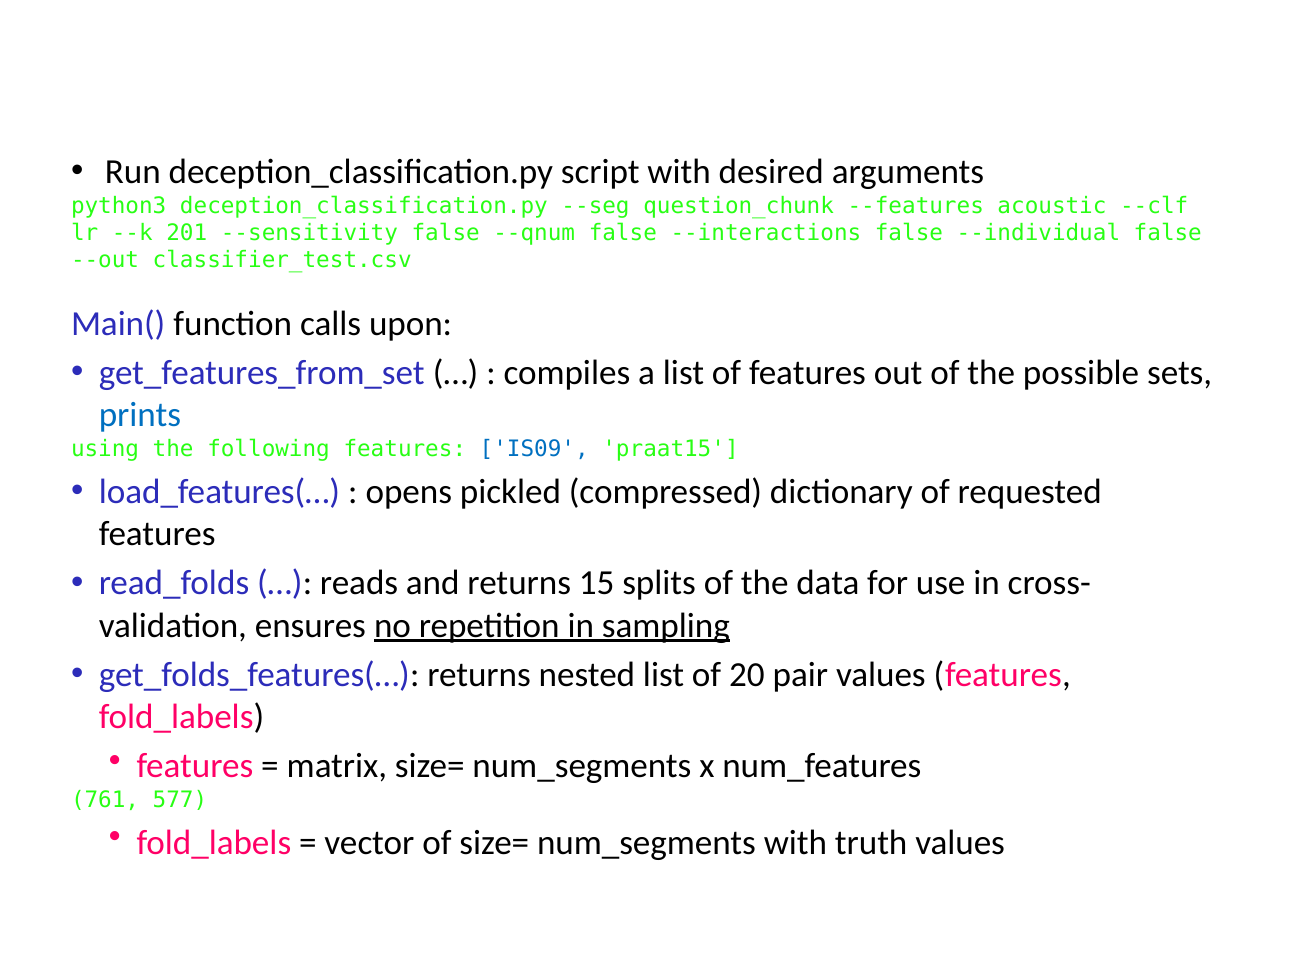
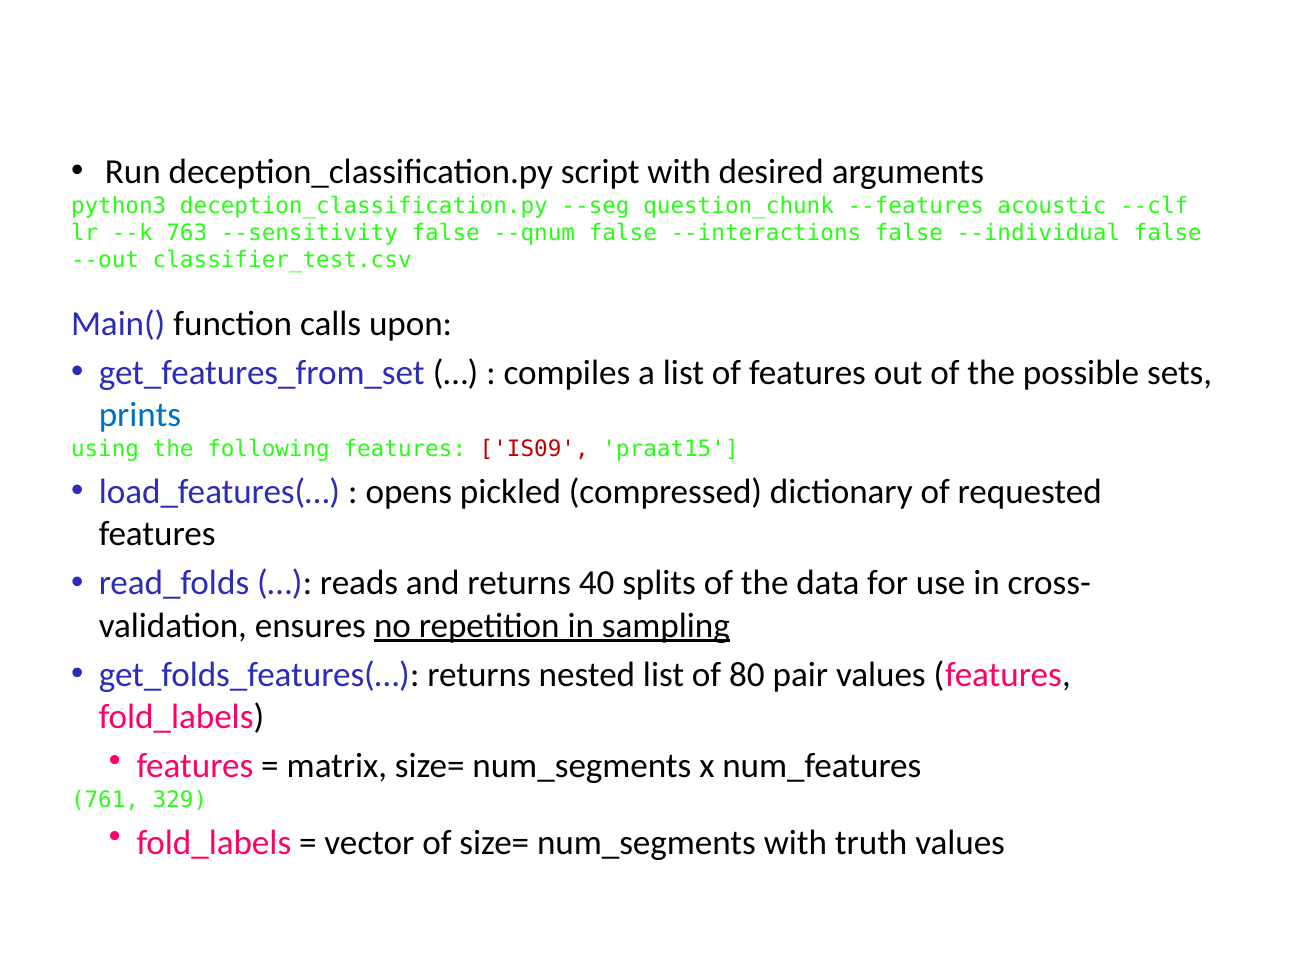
201: 201 -> 763 (187, 233)
IS09 colour: blue -> red (534, 449)
15: 15 -> 40 (597, 583)
20: 20 -> 80 (747, 675)
577: 577 -> 329 (180, 800)
